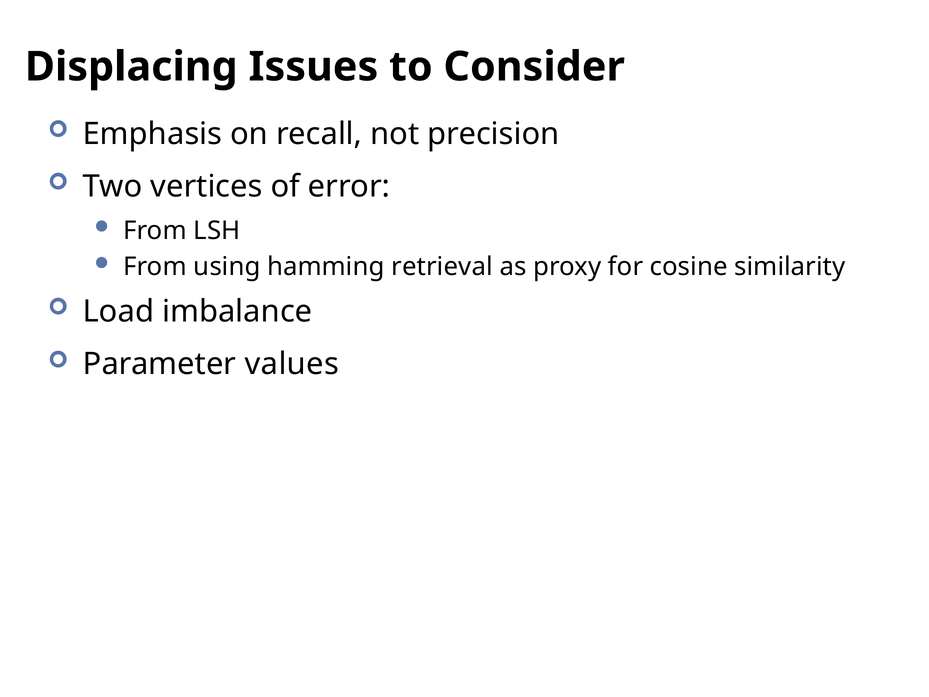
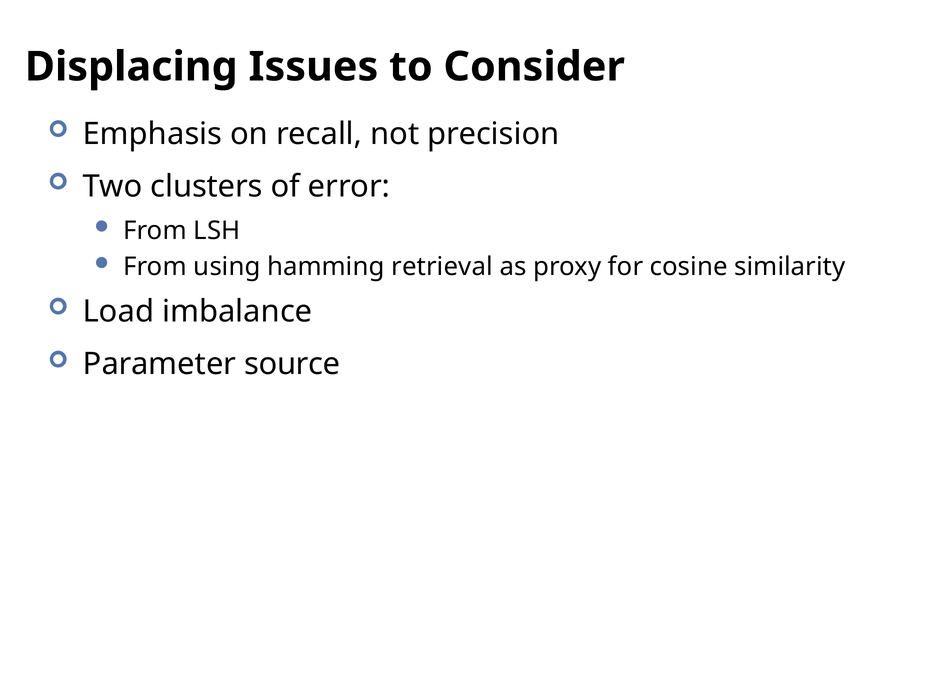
vertices: vertices -> clusters (207, 186)
values: values -> source (292, 364)
